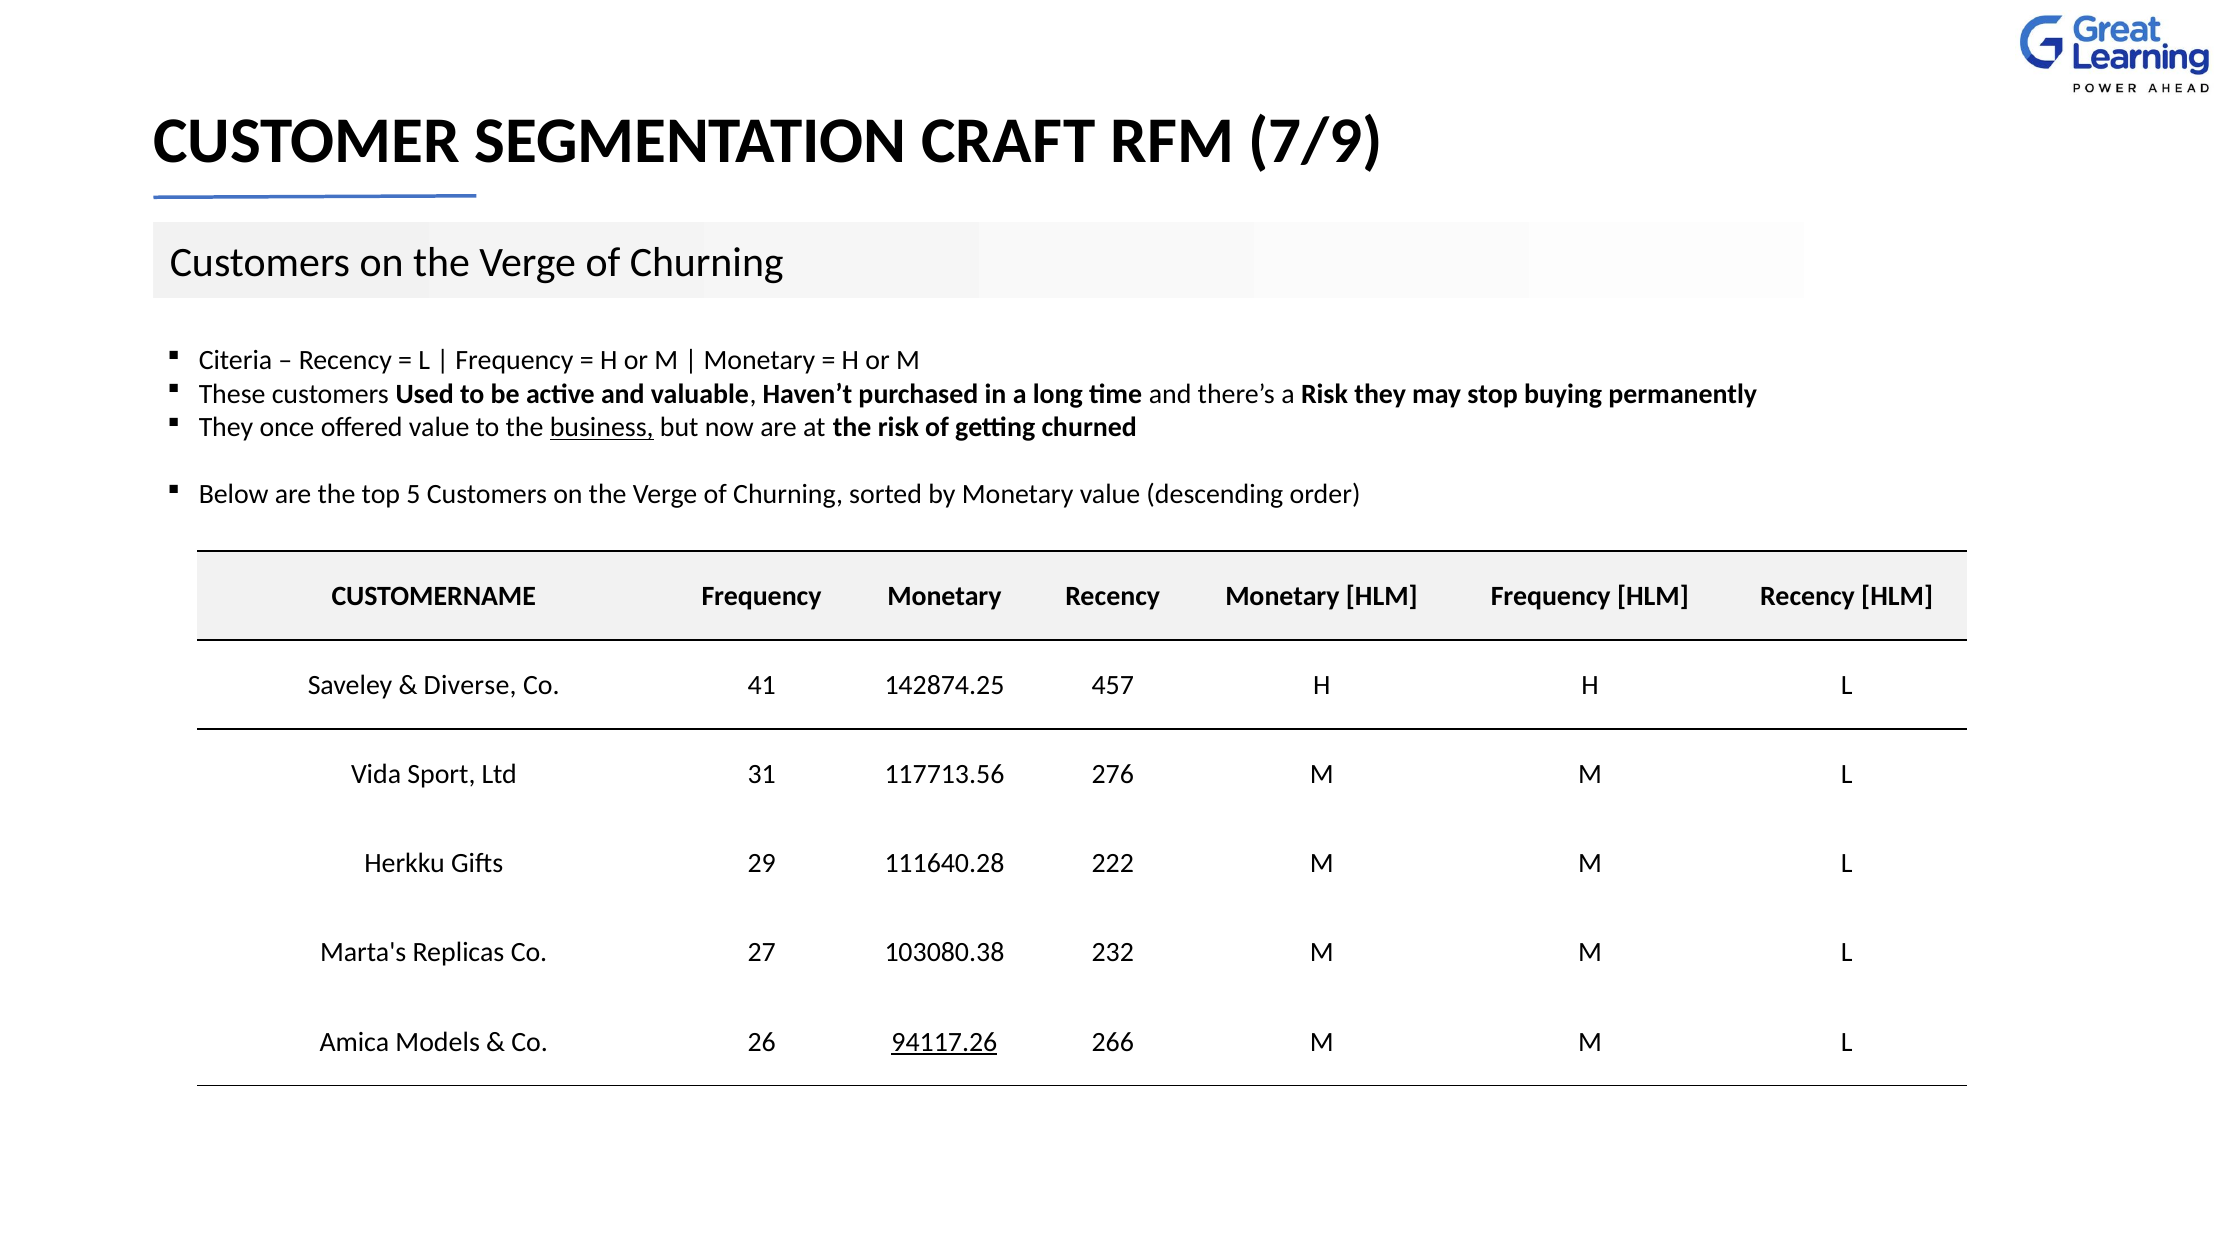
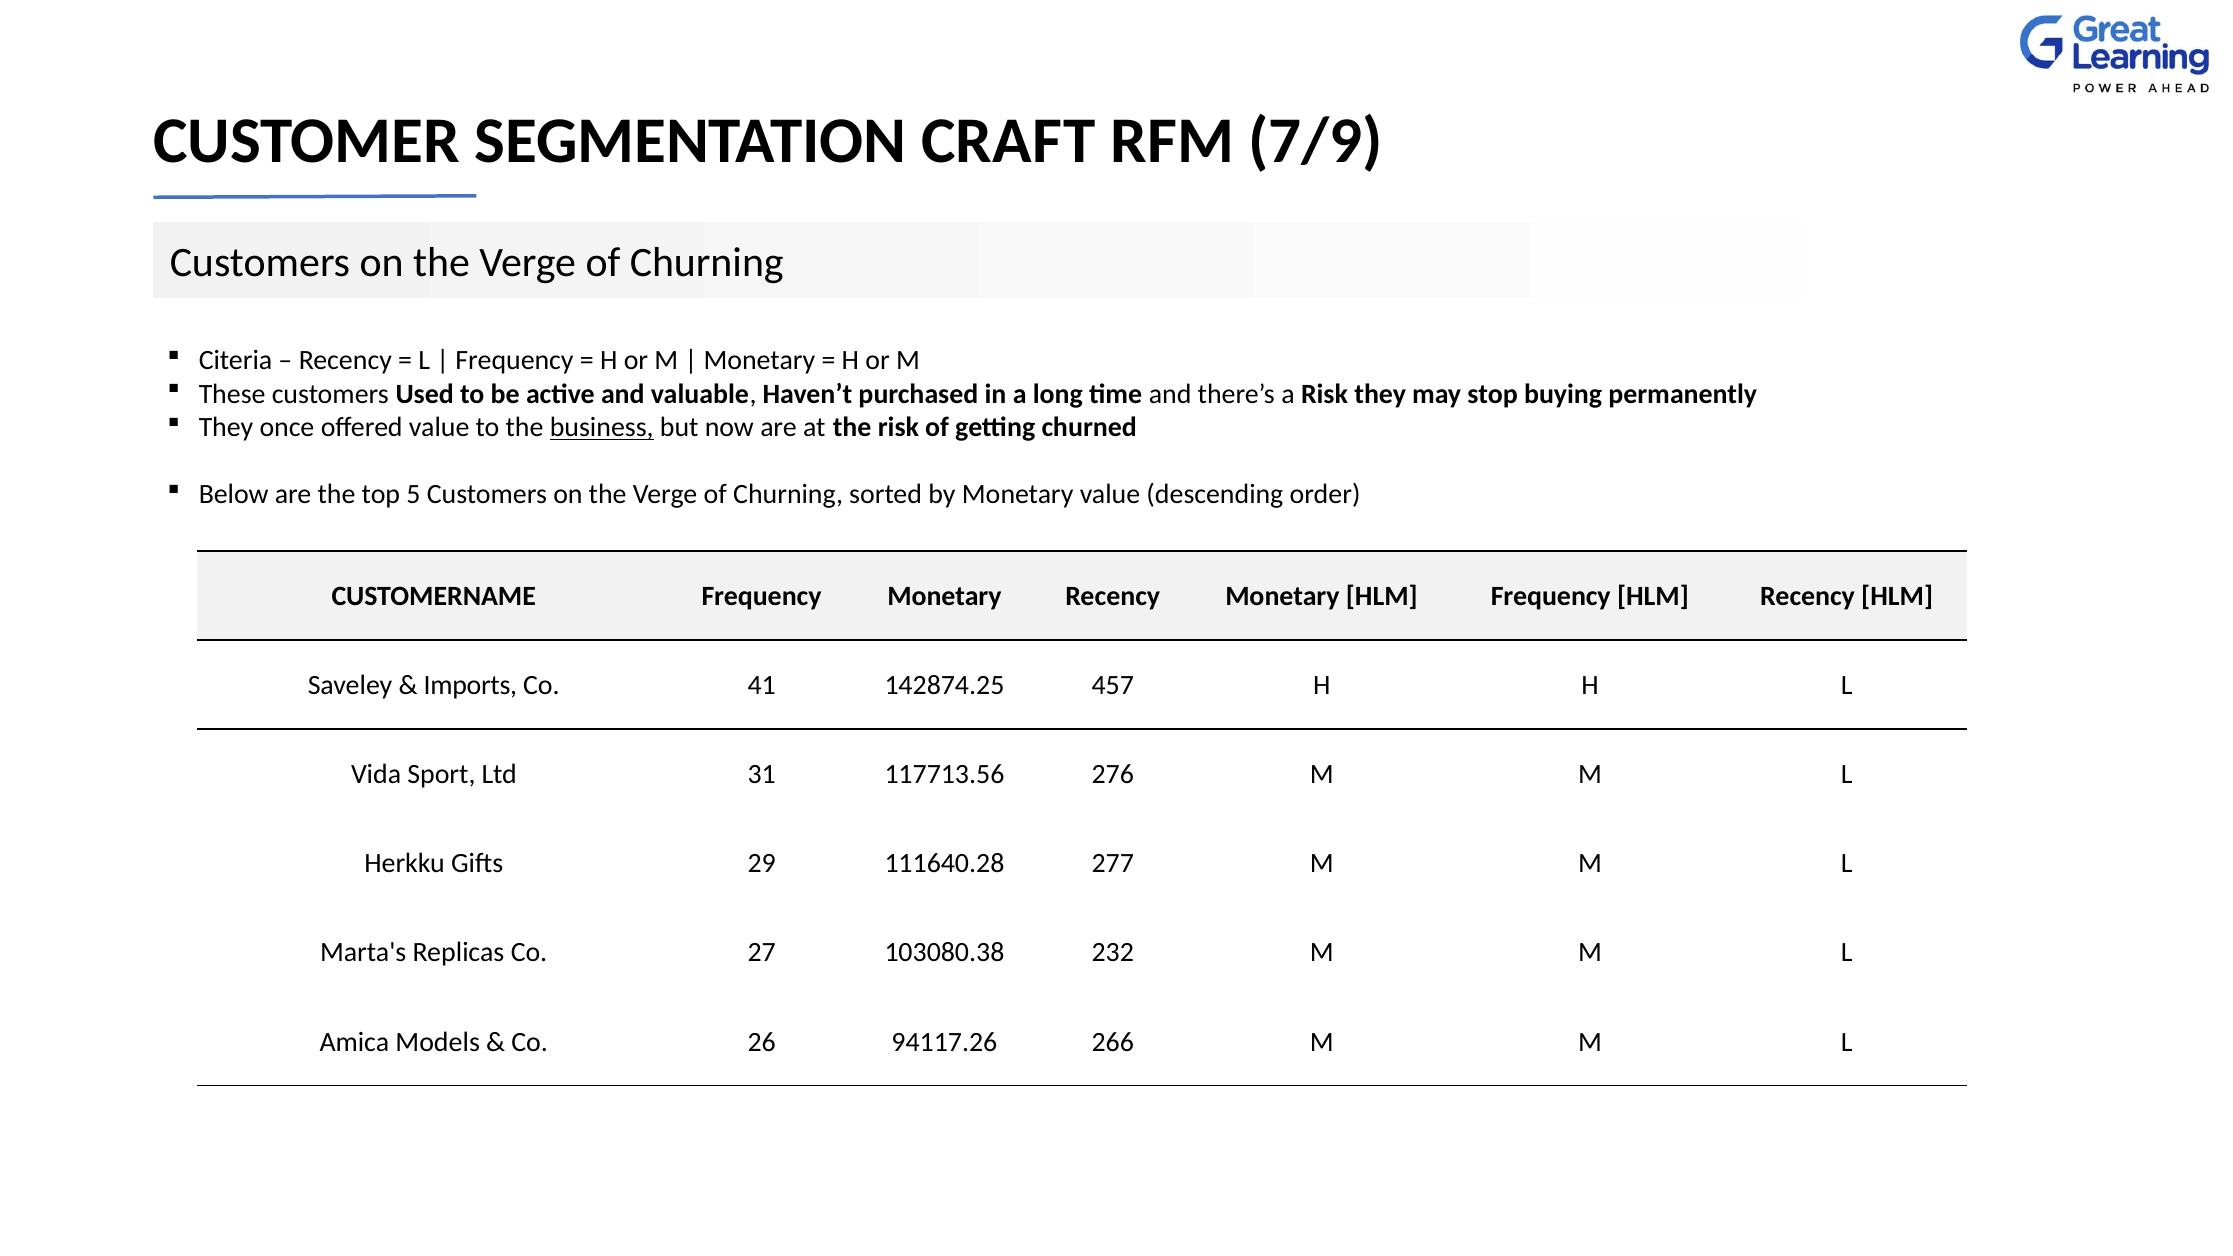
Diverse: Diverse -> Imports (470, 686)
222: 222 -> 277 (1113, 864)
94117.26 underline: present -> none (944, 1042)
